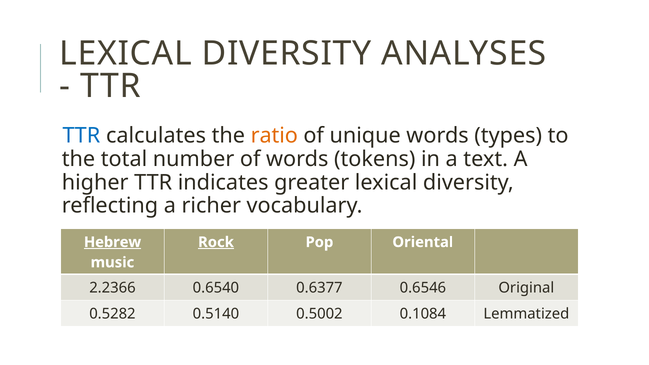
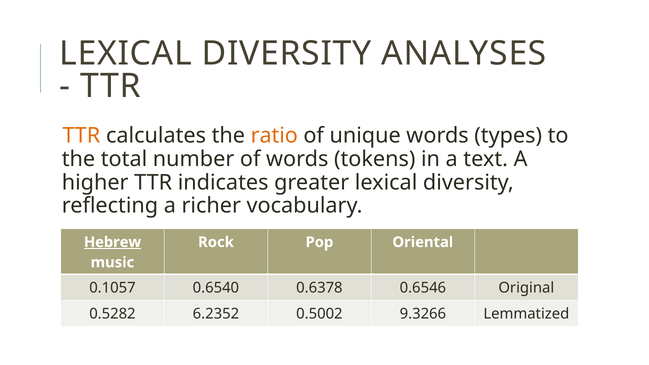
TTR colour: blue -> orange (81, 136)
Rock underline: present -> none (216, 242)
2.2366: 2.2366 -> 0.1057 (112, 288)
0.6377: 0.6377 -> 0.6378 (319, 288)
0.5140: 0.5140 -> 6.2352 (216, 314)
0.1084: 0.1084 -> 9.3266 (423, 314)
